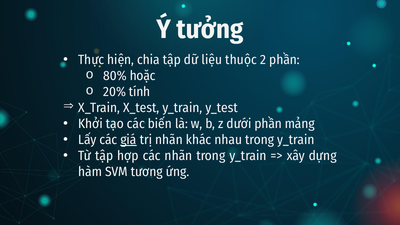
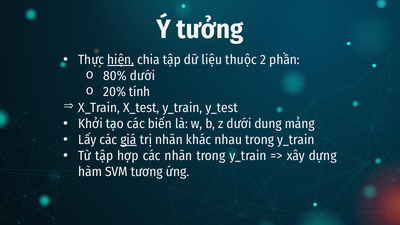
hiện underline: none -> present (121, 60)
80% hoặc: hoặc -> dưới (143, 76)
dưới phần: phần -> dung (268, 124)
